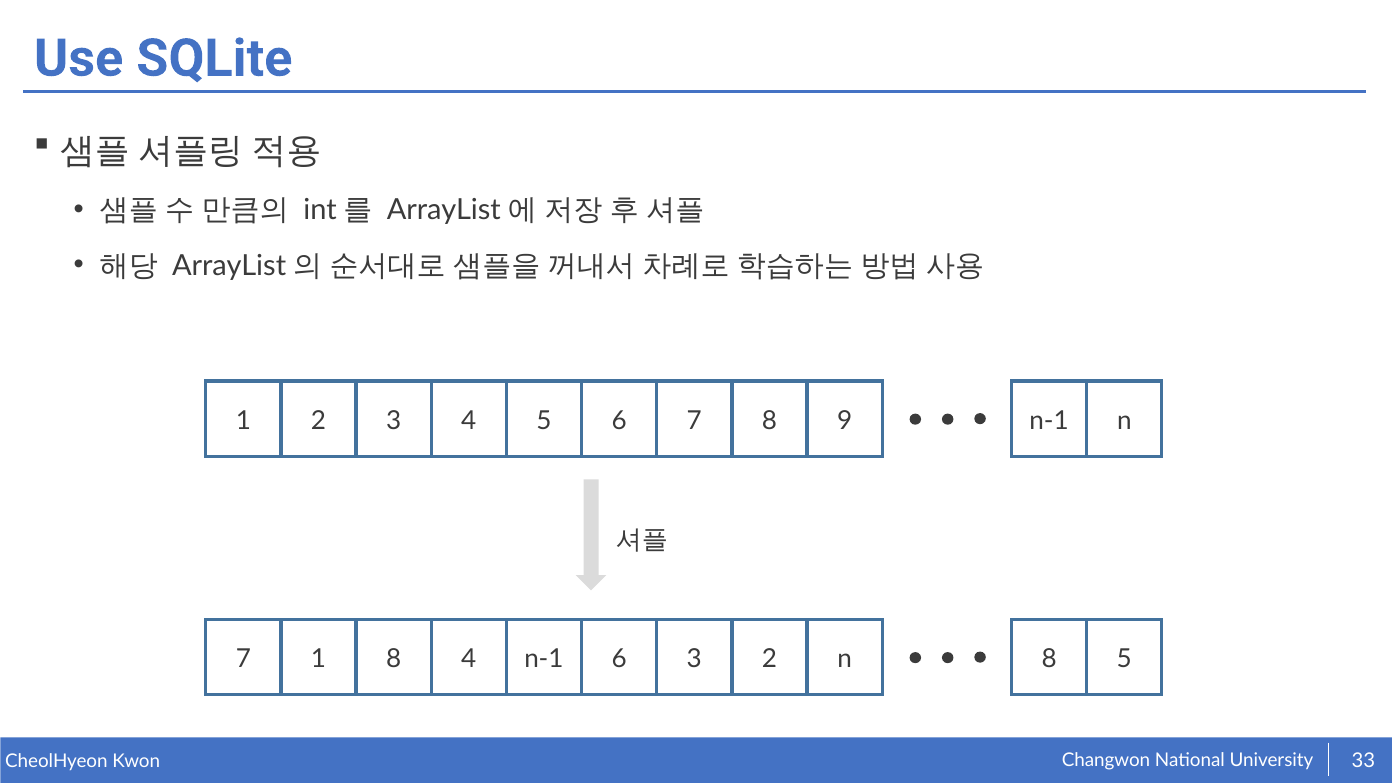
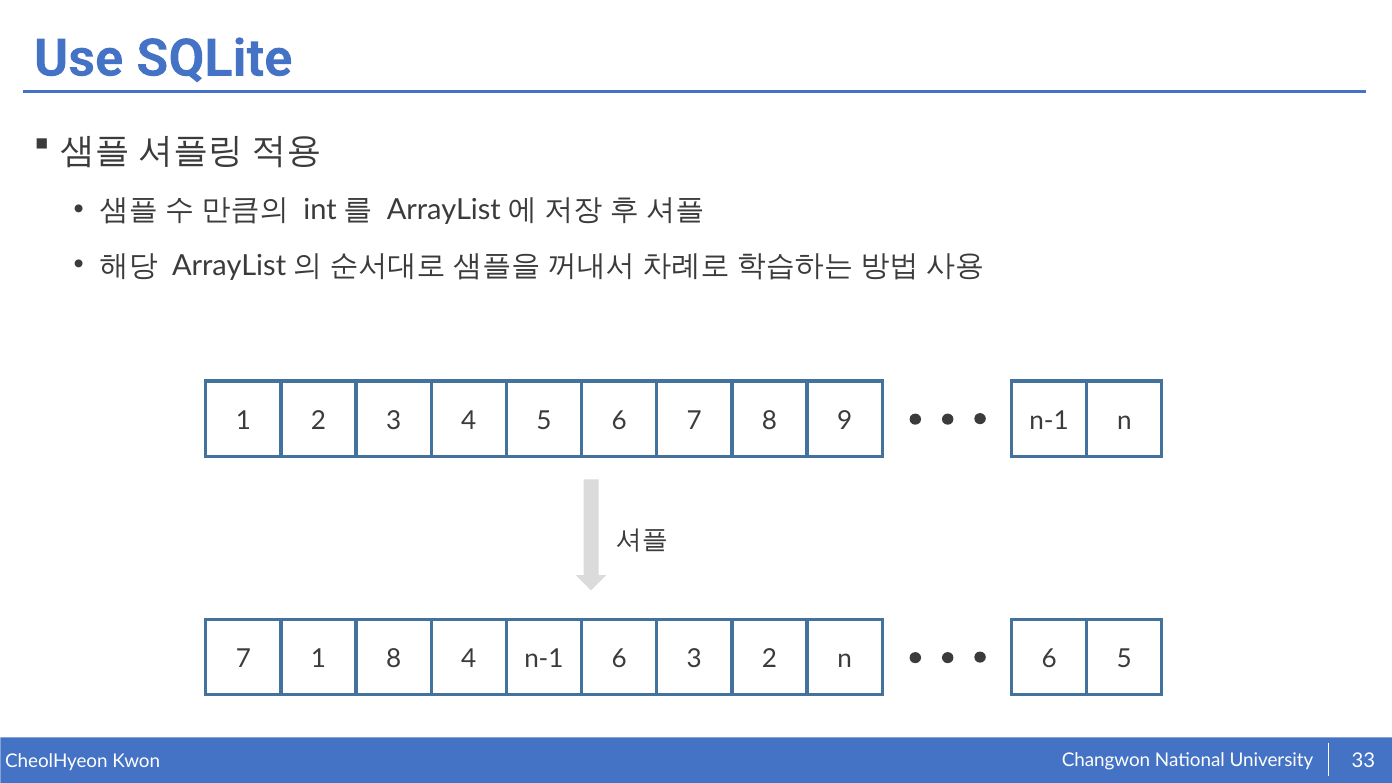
n 8: 8 -> 6 (1049, 659)
